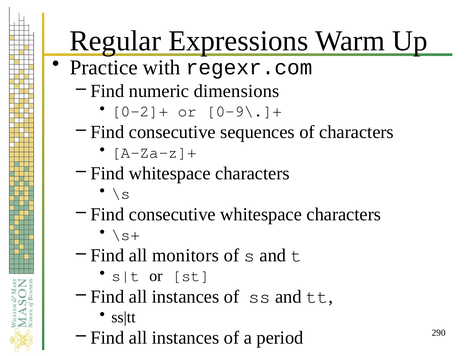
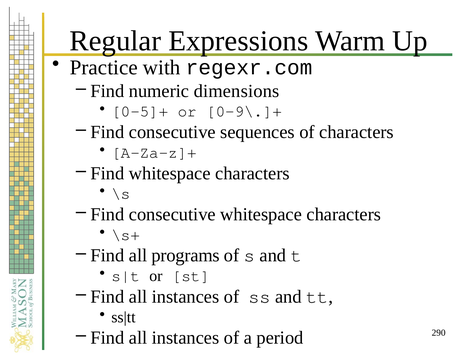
0-2]+: 0-2]+ -> 0-5]+ (140, 111)
monitors: monitors -> programs (186, 255)
